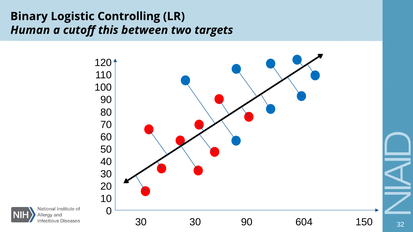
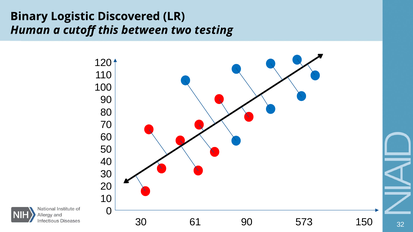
Controlling: Controlling -> Discovered (129, 16)
targets: targets -> testing (214, 30)
30 30: 30 -> 61 (195, 222)
604: 604 -> 573 (304, 222)
